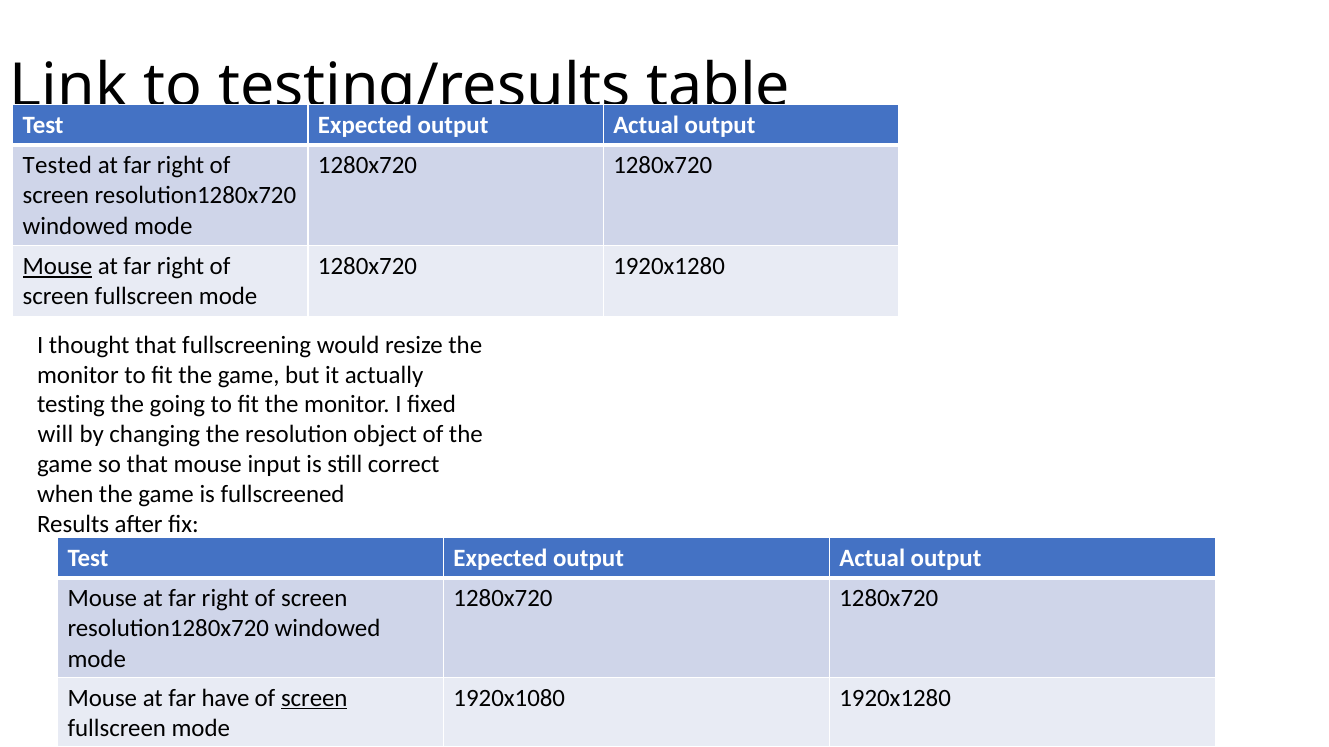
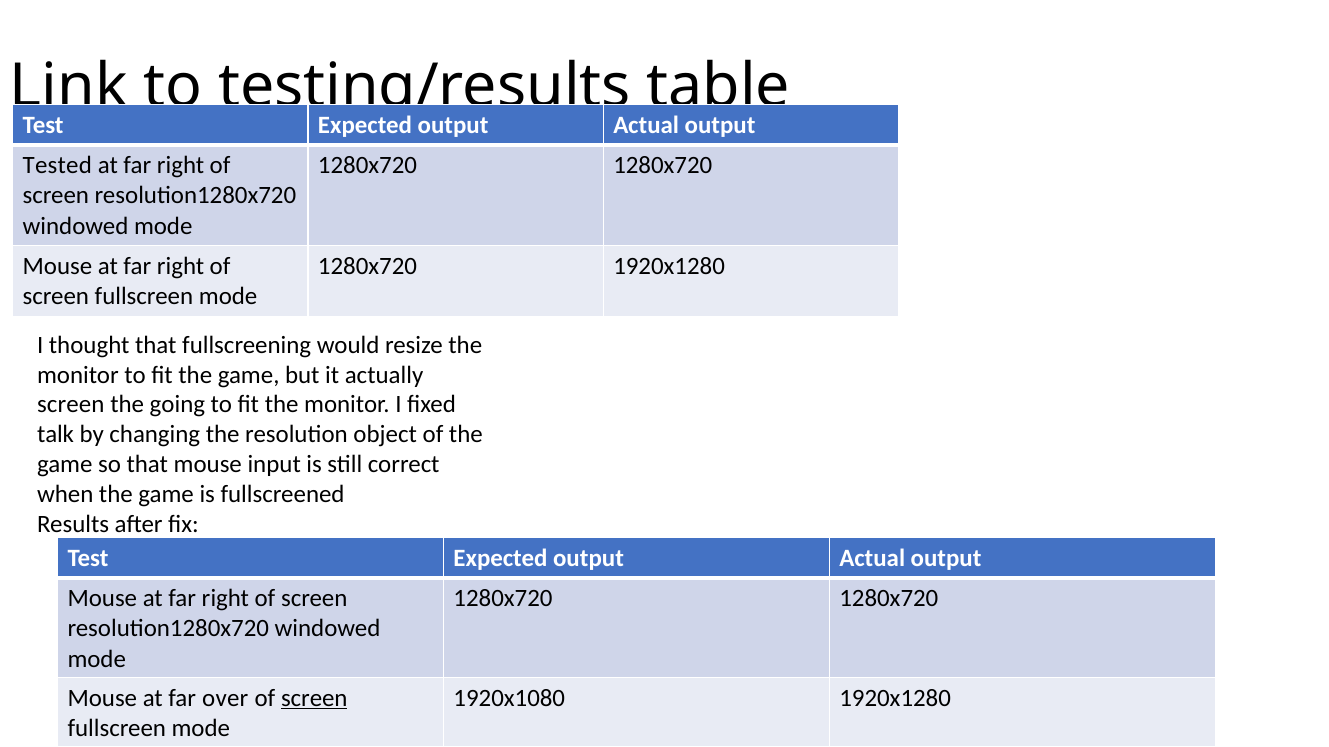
Mouse underline: present -> none (57, 267)
testing: testing -> screen (71, 405)
will: will -> talk (56, 435)
have: have -> over (225, 698)
